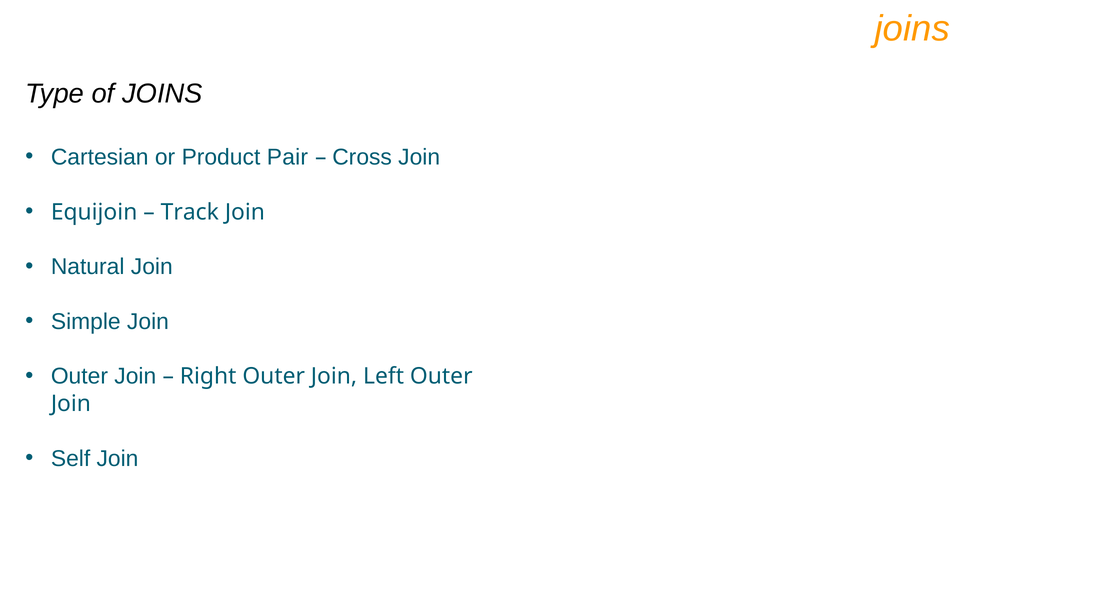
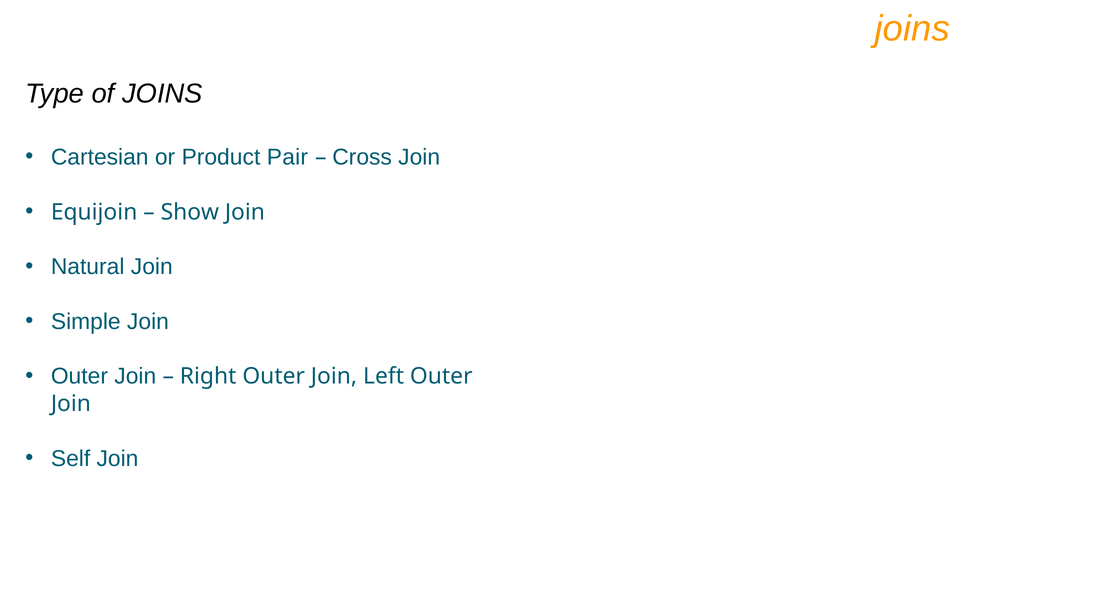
Track: Track -> Show (190, 212)
